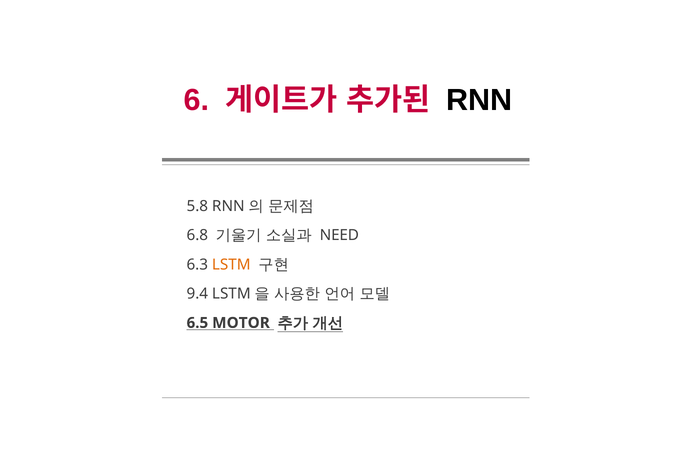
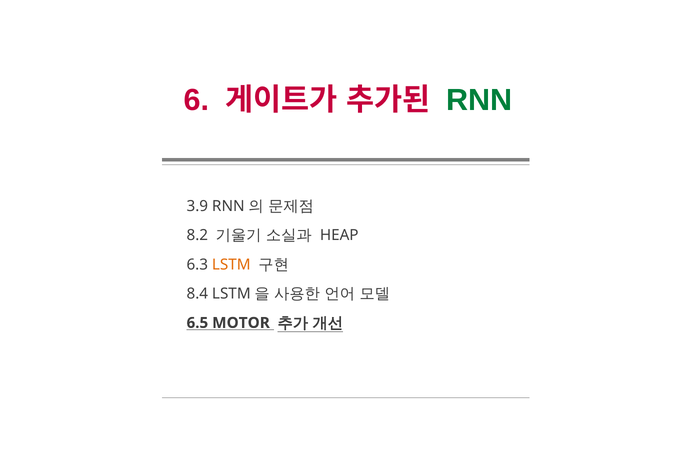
RNN colour: black -> green (479, 100)
5.8: 5.8 -> 3.9 (197, 206)
6.8: 6.8 -> 8.2 (197, 235)
NEED: NEED -> HEAP (339, 235)
9.4: 9.4 -> 8.4 (197, 294)
